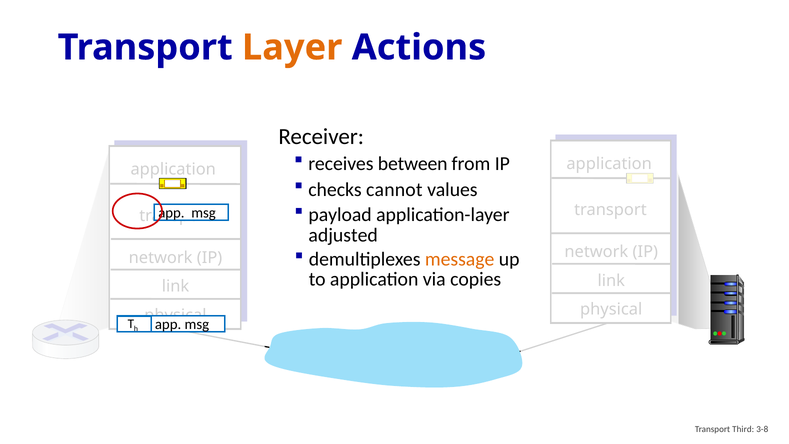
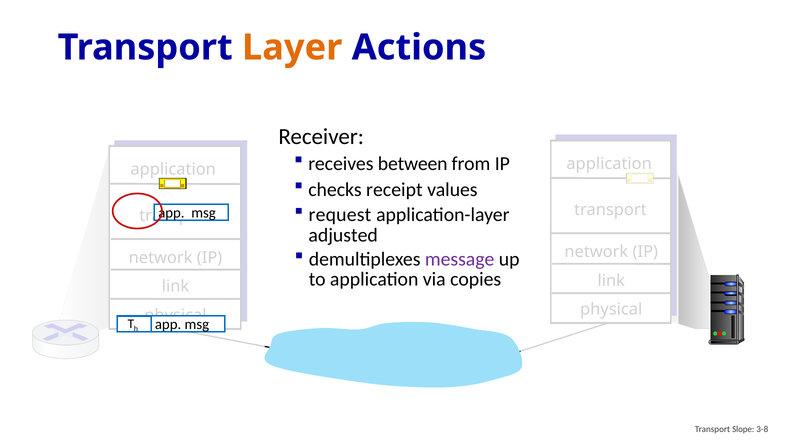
cannot: cannot -> receipt (394, 189)
payload: payload -> request (340, 215)
message colour: orange -> purple (460, 259)
Third: Third -> Slope (743, 429)
